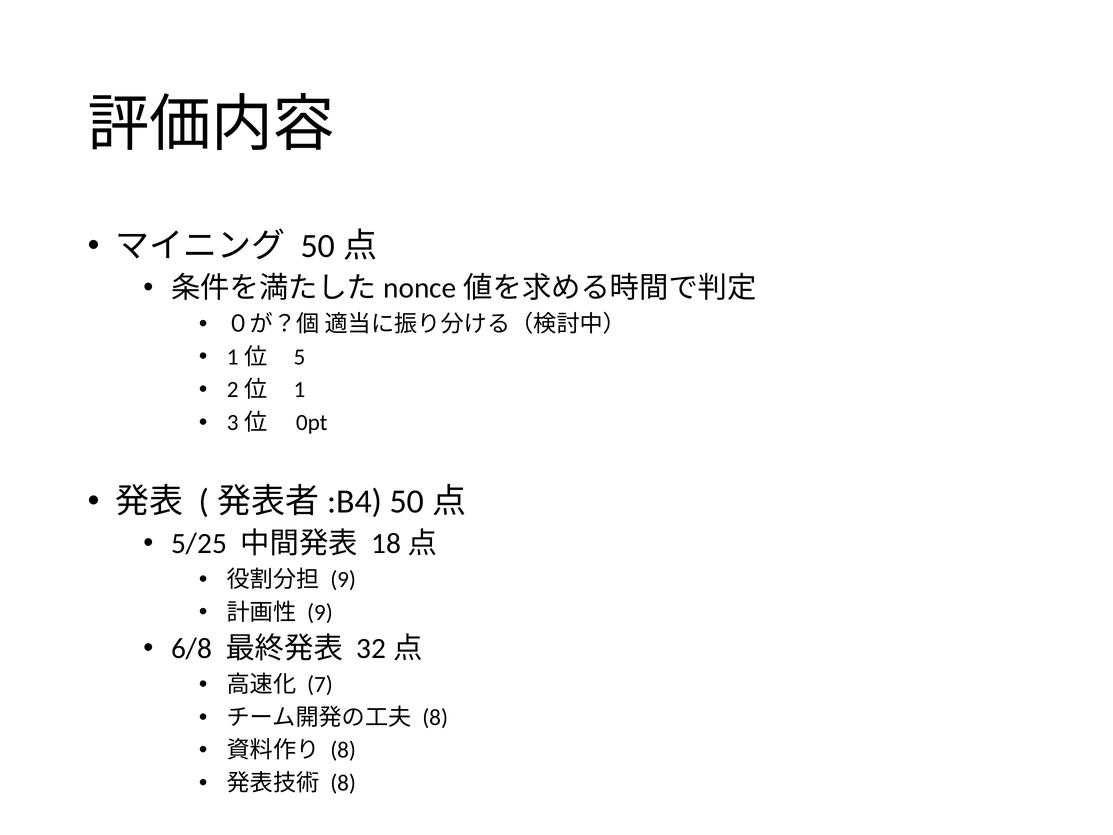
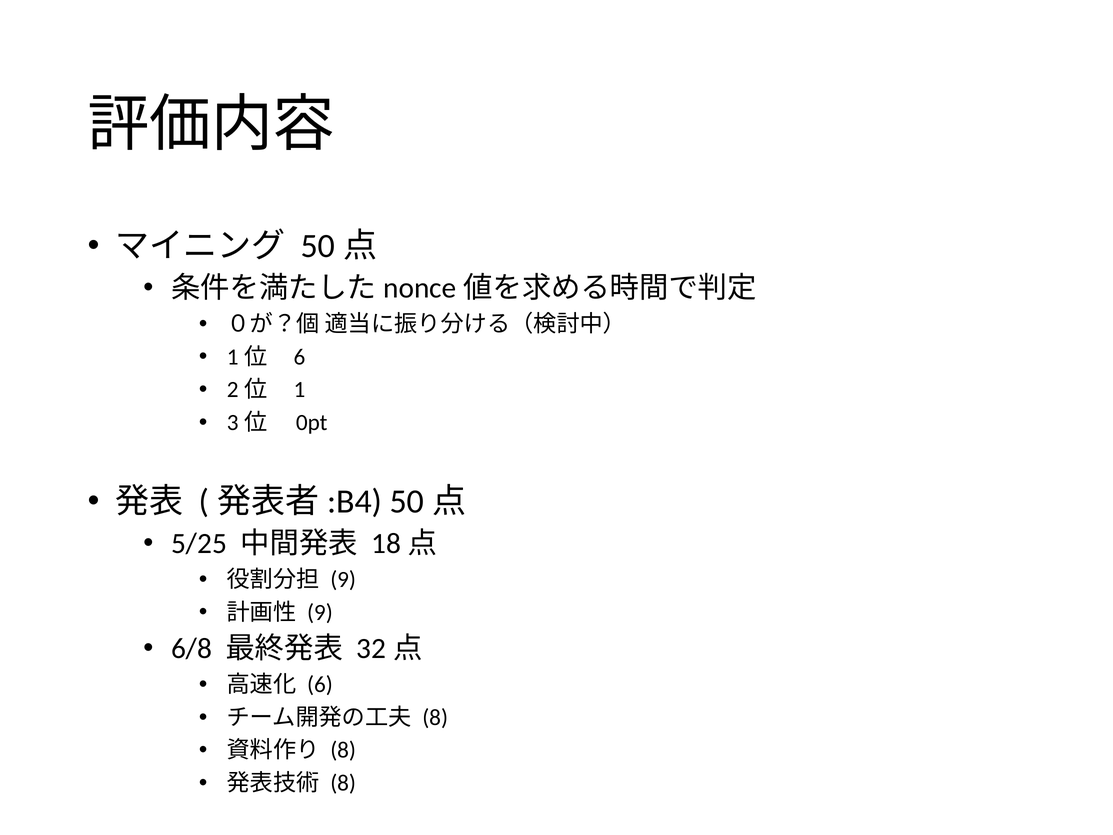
5: 5 -> 6 (299, 357)
7: 7 -> 6 (320, 684)
